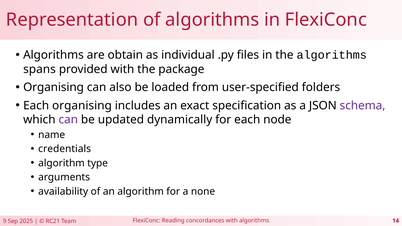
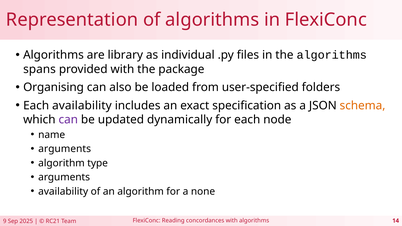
obtain: obtain -> library (125, 55)
Each organising: organising -> availability (82, 106)
schema colour: purple -> orange (363, 106)
credentials: credentials -> arguments (65, 149)
